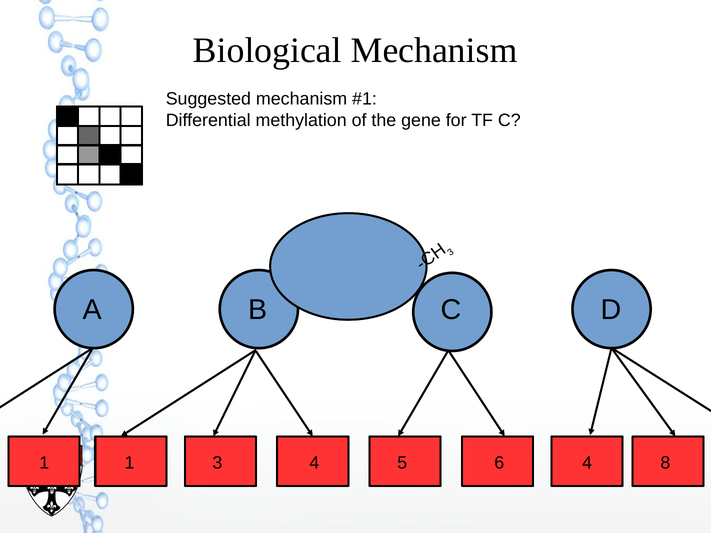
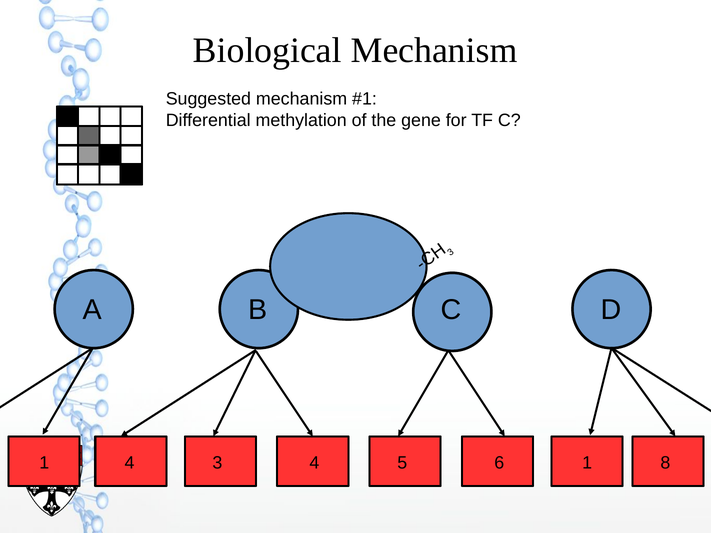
1 1: 1 -> 4 (130, 463)
6 4: 4 -> 1 (587, 463)
